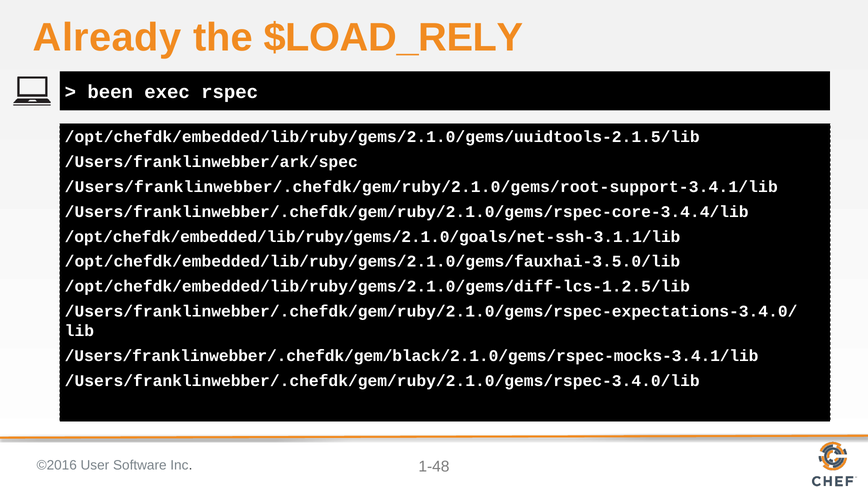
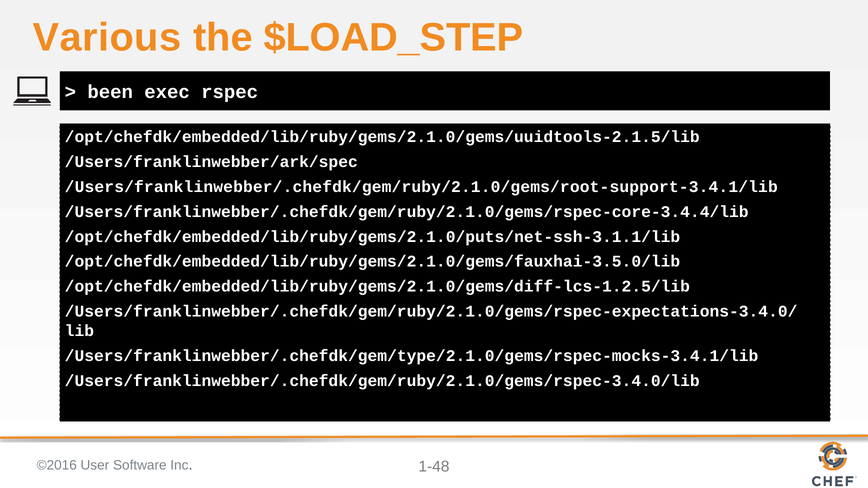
Already: Already -> Various (107, 38)
$LOAD_RELY: $LOAD_RELY -> $LOAD_STEP (393, 38)
/opt/chefdk/embedded/lib/ruby/gems/2.1.0/goals/net-ssh-3.1.1/lib: /opt/chefdk/embedded/lib/ruby/gems/2.1.0/goals/net-ssh-3.1.1/lib -> /opt/chefdk/embedded/lib/ruby/gems/2.1.0/puts/net-ssh-3.1.1/lib (372, 237)
/Users/franklinwebber/.chefdk/gem/black/2.1.0/gems/rspec-mocks-3.4.1/lib: /Users/franklinwebber/.chefdk/gem/black/2.1.0/gems/rspec-mocks-3.4.1/lib -> /Users/franklinwebber/.chefdk/gem/type/2.1.0/gems/rspec-mocks-3.4.1/lib (412, 356)
